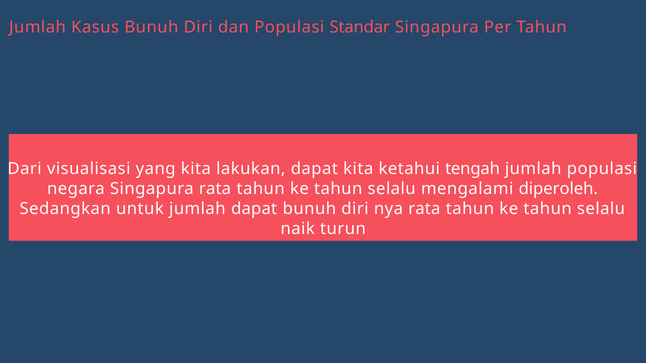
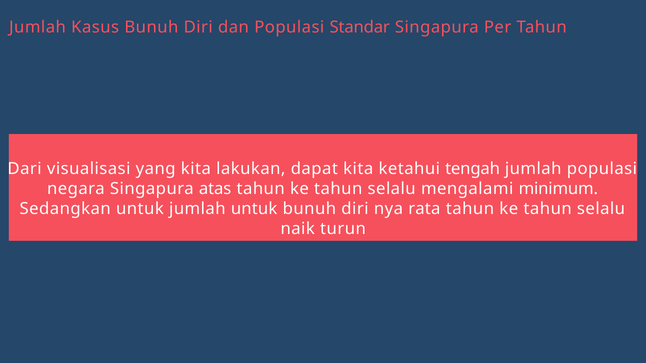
Singapura rata: rata -> atas (215, 189)
diperoleh: diperoleh -> minimum (558, 189)
jumlah dapat: dapat -> untuk (254, 209)
